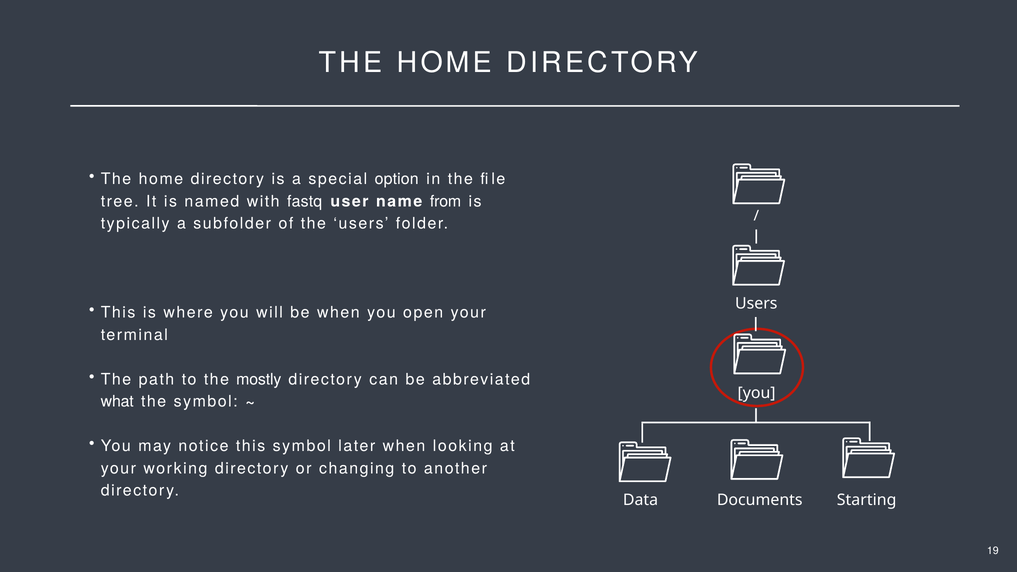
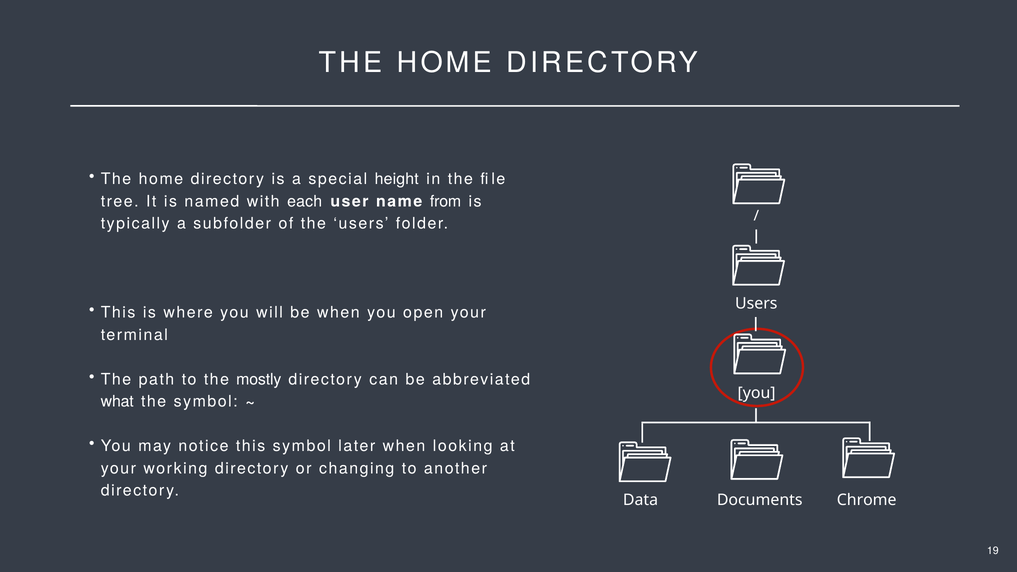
option: option -> height (397, 179)
fastq: fastq -> each (305, 202)
Starting: Starting -> Chrome (867, 500)
